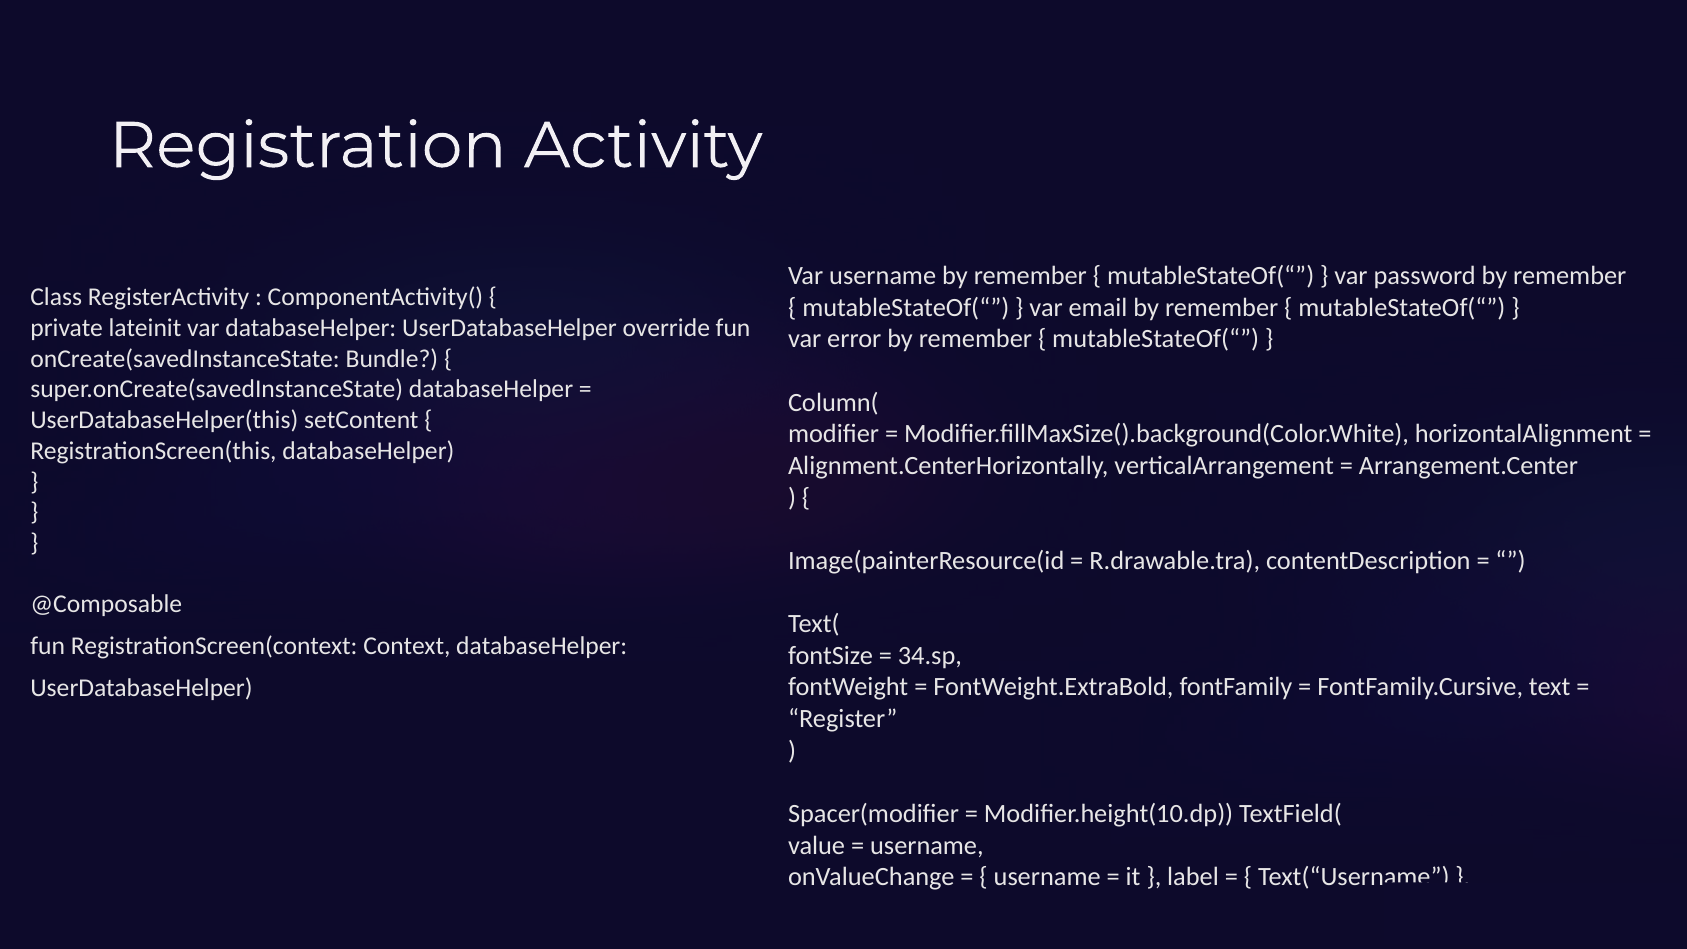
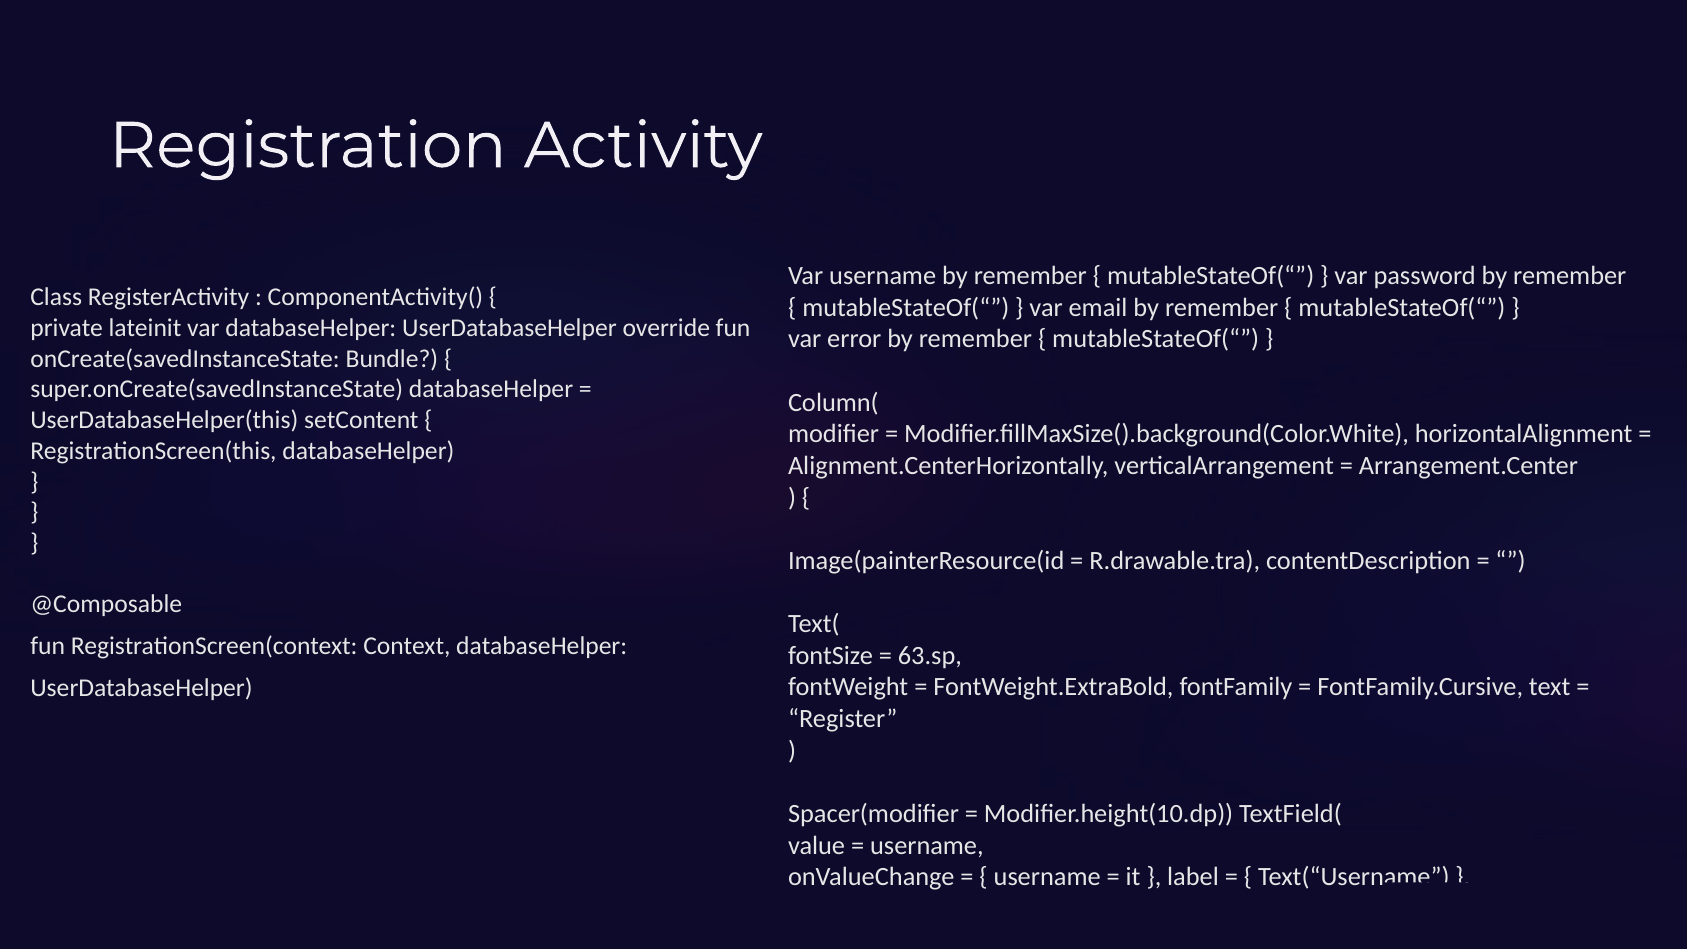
34.sp: 34.sp -> 63.sp (930, 656)
